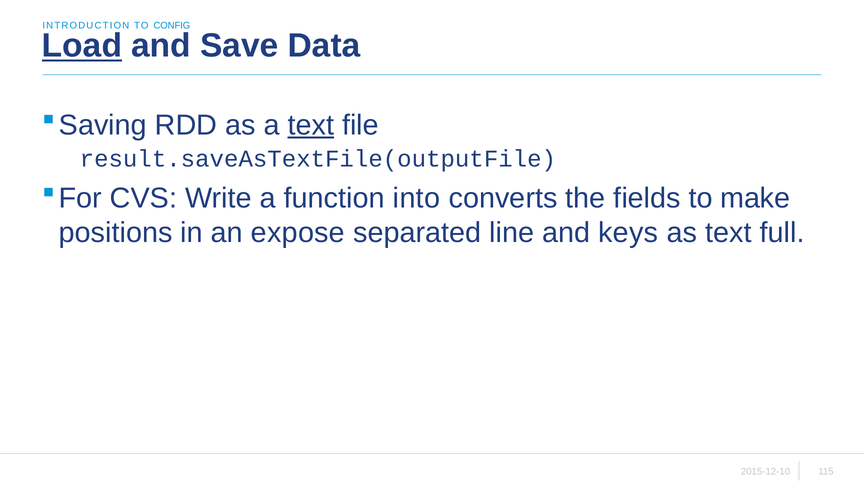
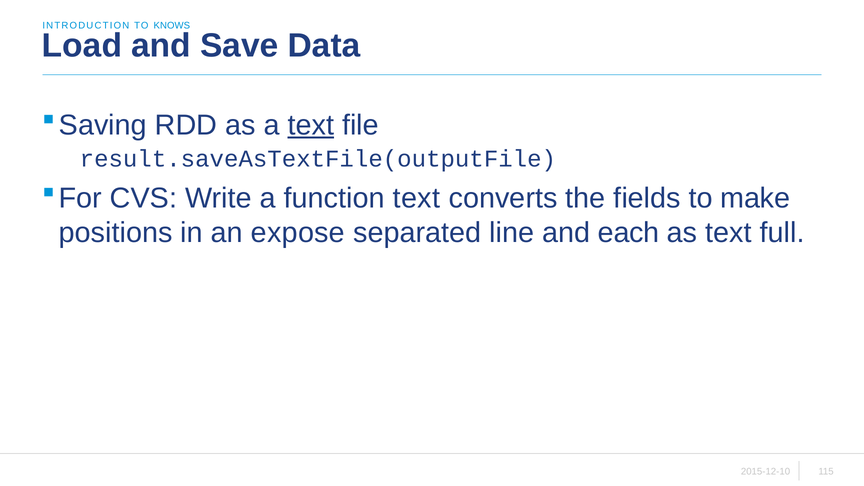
CONFIG: CONFIG -> KNOWS (172, 25)
Load underline: present -> none (82, 46)
function into: into -> text (417, 198)
keys: keys -> each (629, 233)
